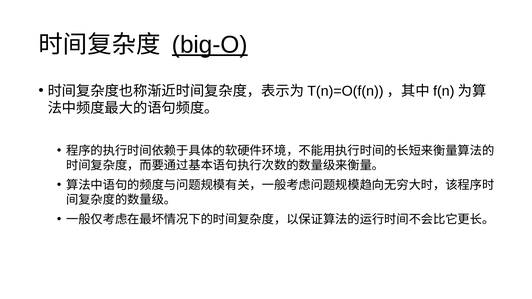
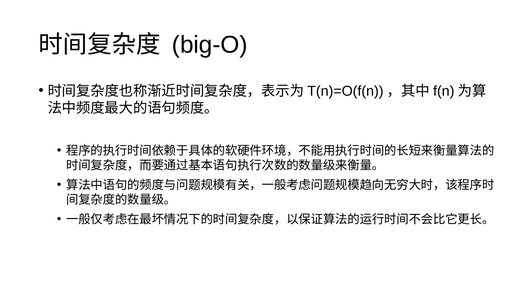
big-O underline: present -> none (210, 45)
